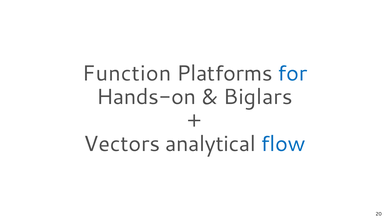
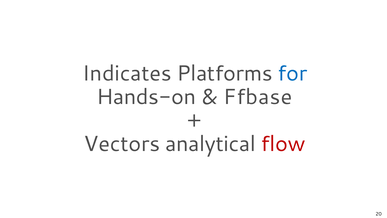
Function: Function -> Indicates (127, 73)
Biglars: Biglars -> Ffbase (258, 97)
flow colour: blue -> red (283, 144)
